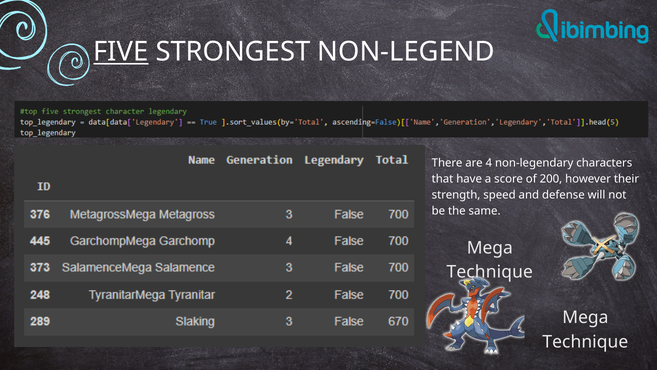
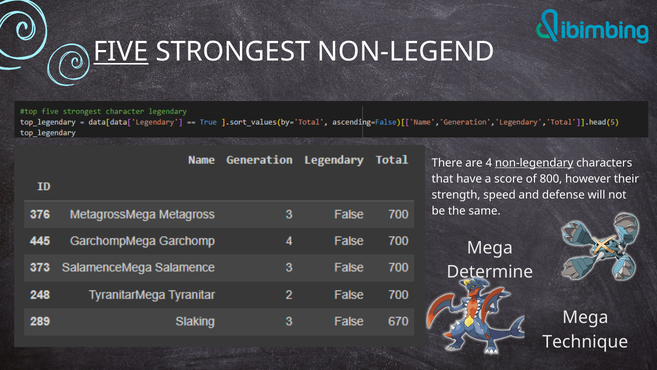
non-legendary underline: none -> present (534, 163)
200: 200 -> 800 (551, 179)
Technique: Technique -> Determine (490, 272)
